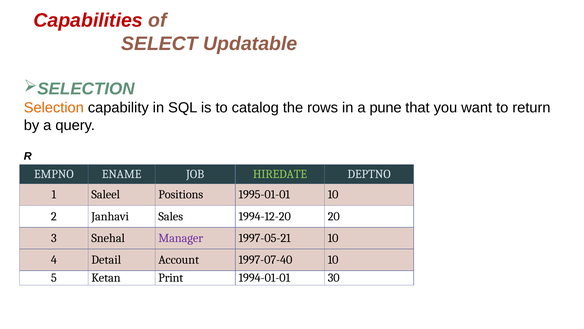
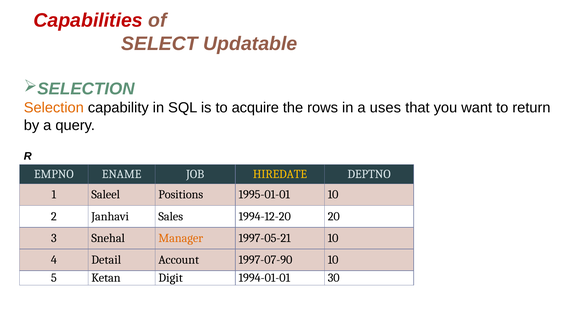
catalog: catalog -> acquire (255, 108)
pune: pune -> uses (385, 108)
HIREDATE colour: light green -> yellow (280, 174)
Manager colour: purple -> orange (181, 238)
1997-07-40: 1997-07-40 -> 1997-07-90 (265, 259)
Print: Print -> Digit (171, 277)
